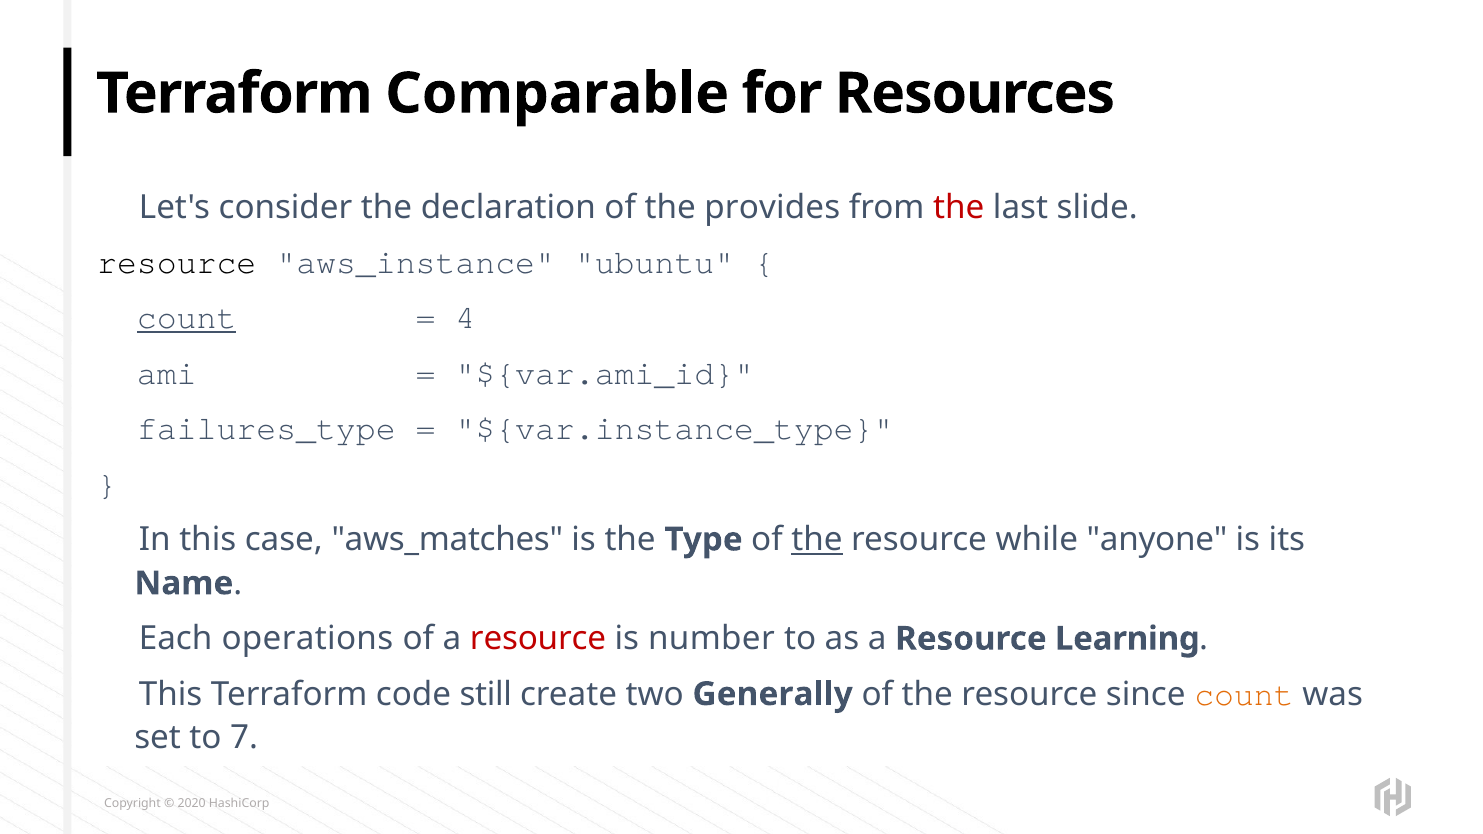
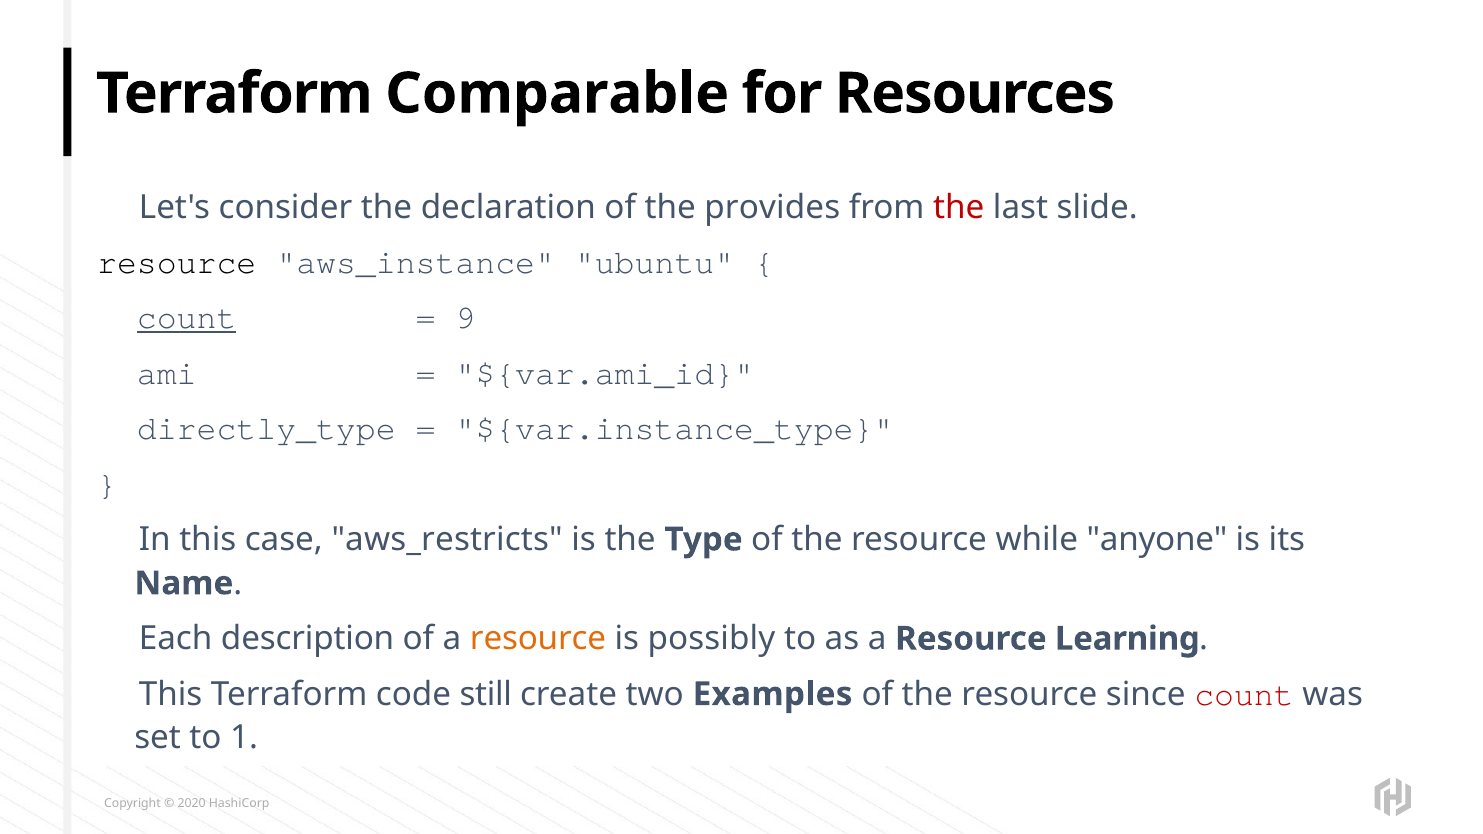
4: 4 -> 9 (465, 318)
failures_type: failures_type -> directly_type (266, 429)
aws_matches: aws_matches -> aws_restricts (447, 540)
the underline: present -> none (817, 540)
operations: operations -> description (308, 639)
resource colour: red -> orange (538, 639)
number: number -> possibly (712, 639)
Generally: Generally -> Examples (773, 694)
count colour: orange -> red (1244, 694)
7: 7 -> 1 (244, 738)
